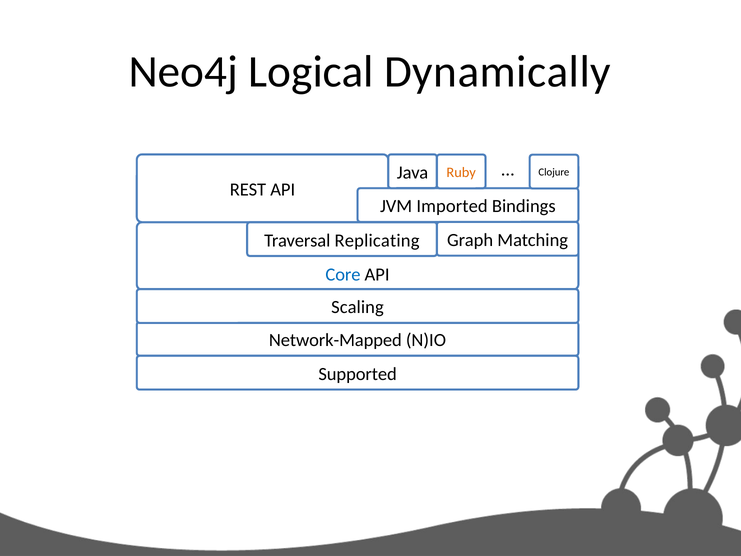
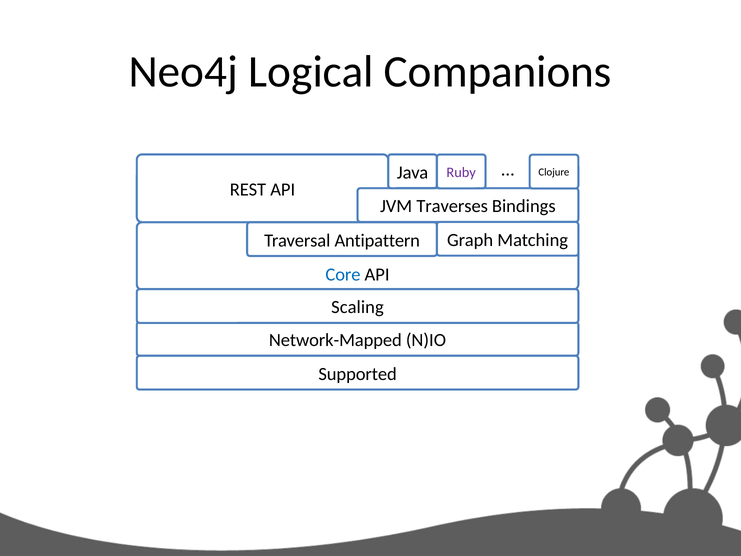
Dynamically: Dynamically -> Companions (498, 72)
Ruby colour: orange -> purple (461, 172)
Imported: Imported -> Traverses (452, 206)
Replicating: Replicating -> Antipattern (377, 240)
